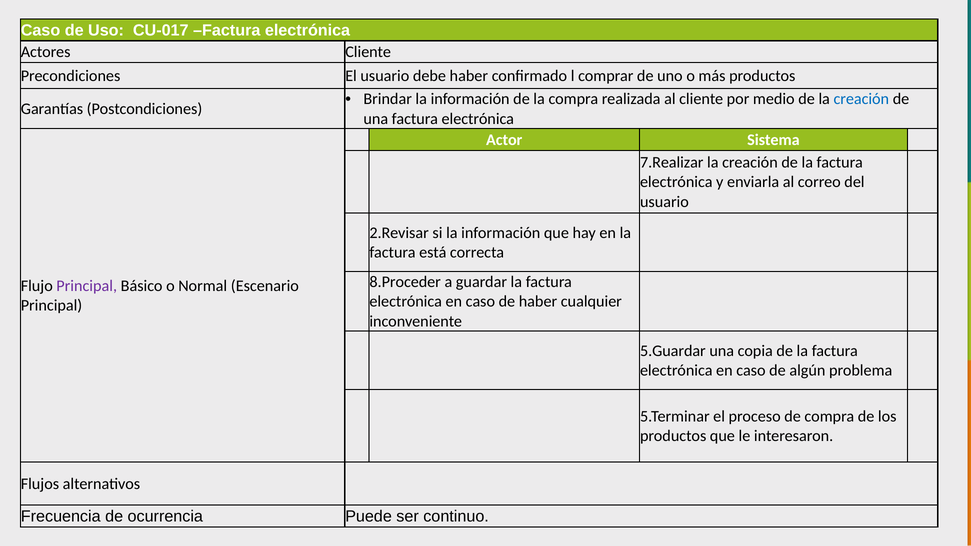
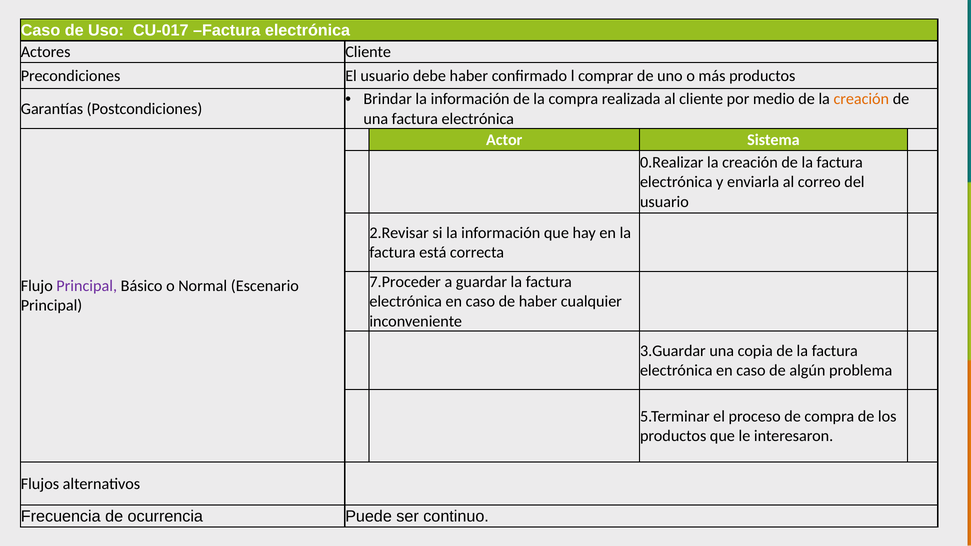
creación colour: blue -> orange (861, 99)
7.Realizar: 7.Realizar -> 0.Realizar (672, 162)
8.Proceder: 8.Proceder -> 7.Proceder (405, 282)
5.Guardar: 5.Guardar -> 3.Guardar (673, 351)
